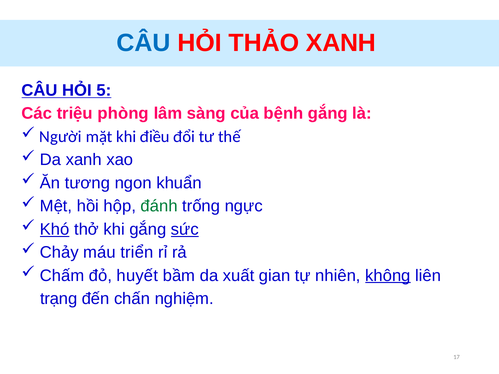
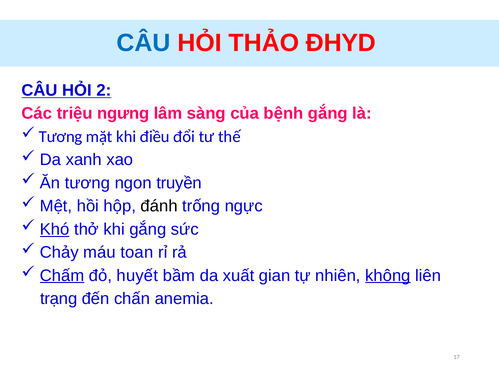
THẢO XANH: XANH -> ĐHYD (341, 43)
5: 5 -> 2 (104, 90)
phòng: phòng -> ngưng (123, 114)
Người: Người -> Tương (61, 137)
khuẩn: khuẩn -> truyền (179, 183)
đánh colour: green -> black (159, 206)
sức underline: present -> none (185, 229)
triển: triển -> toan (137, 253)
Chấm underline: none -> present (62, 276)
nghiệm: nghiệm -> anemia (184, 299)
